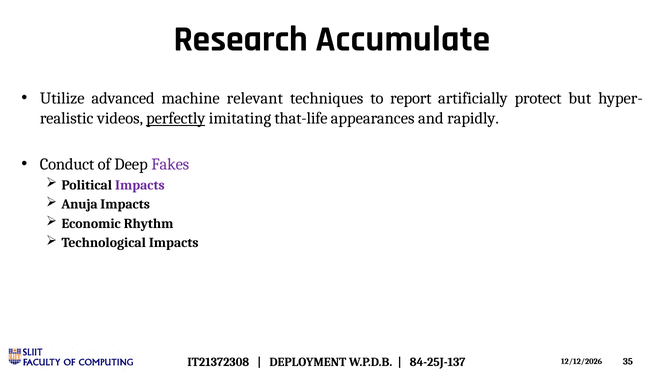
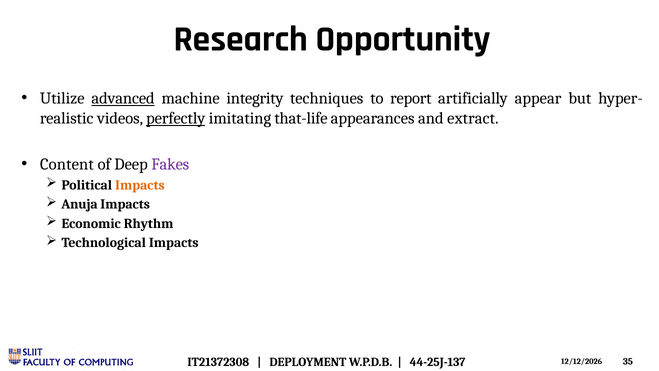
Accumulate: Accumulate -> Opportunity (403, 39)
advanced underline: none -> present (123, 98)
relevant: relevant -> integrity (255, 98)
protect: protect -> appear (538, 98)
rapidly: rapidly -> extract (473, 118)
Conduct: Conduct -> Content (67, 164)
Impacts colour: purple -> orange (140, 185)
84-25J-137: 84-25J-137 -> 44-25J-137 (438, 362)
